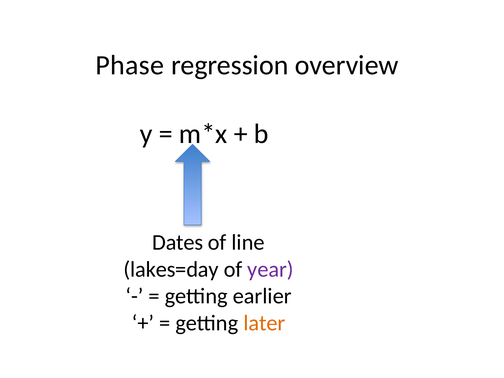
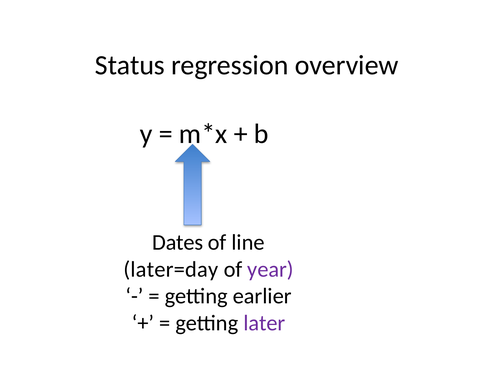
Phase: Phase -> Status (130, 65)
lakes=day: lakes=day -> later=day (171, 269)
later colour: orange -> purple (264, 323)
